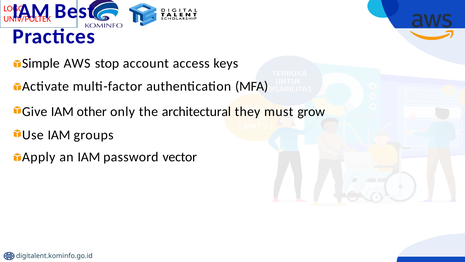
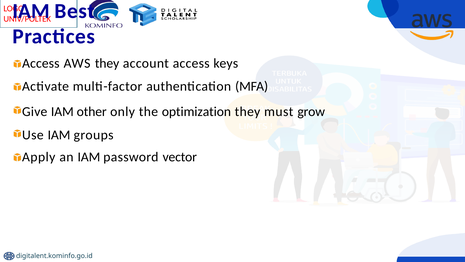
Simple: Simple -> Access (41, 63)
AWS stop: stop -> they (107, 63)
architectural: architectural -> optimization (196, 111)
